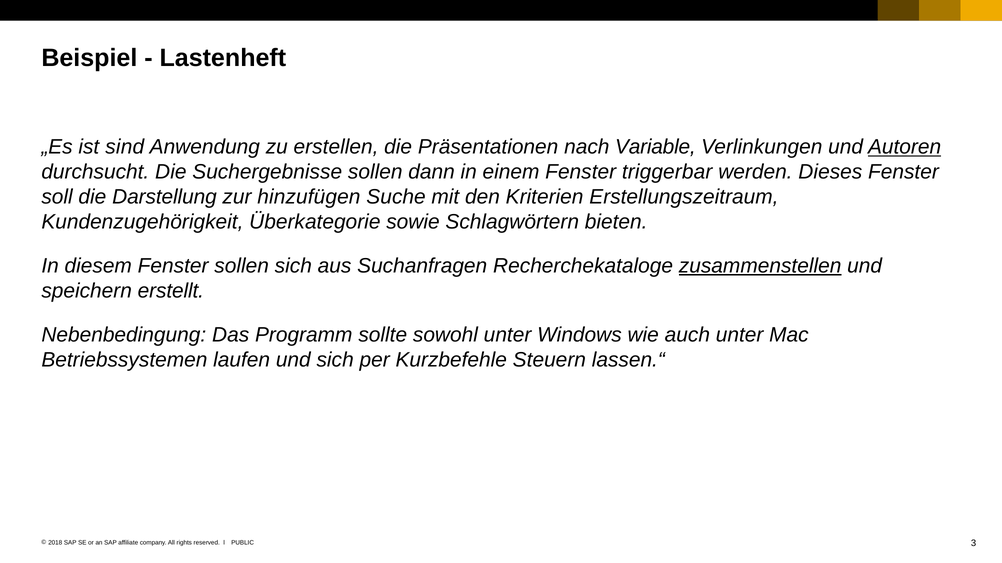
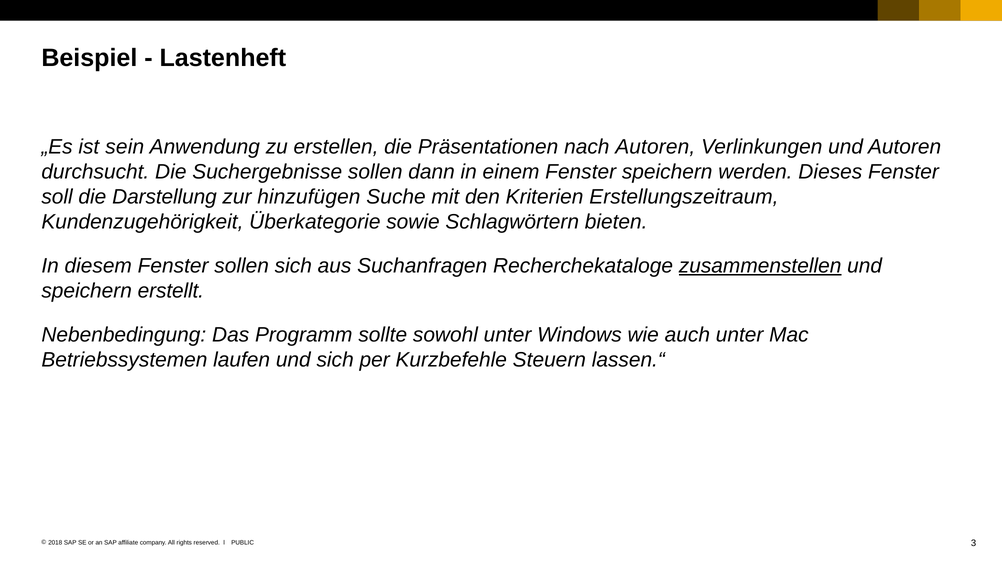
sind: sind -> sein (125, 147)
nach Variable: Variable -> Autoren (655, 147)
Autoren underline: present -> none (905, 147)
Fenster triggerbar: triggerbar -> speichern (667, 172)
